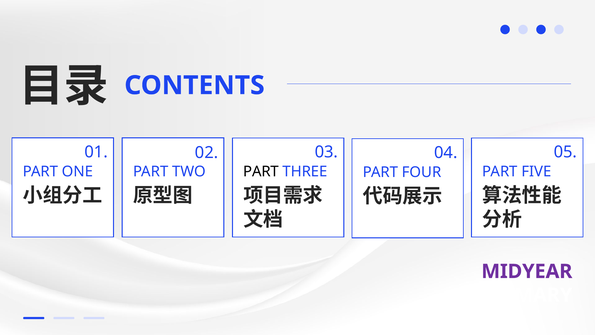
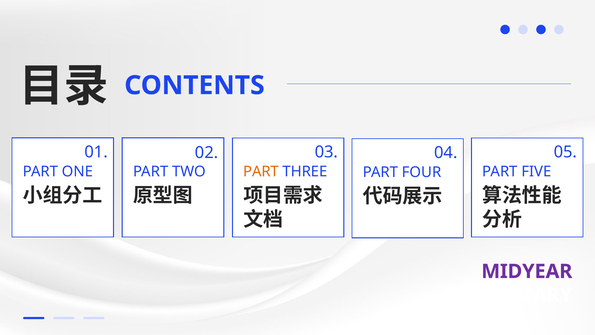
PART colour: black -> orange (261, 171)
